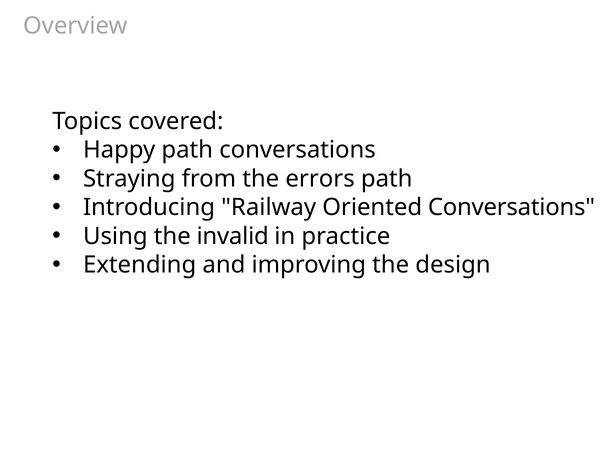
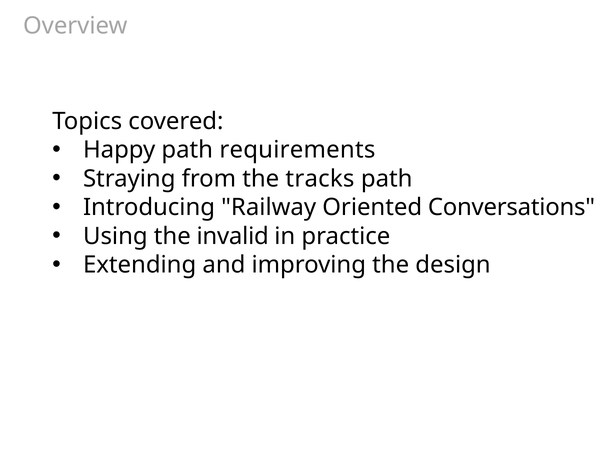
path conversations: conversations -> requirements (297, 150)
errors: errors -> tracks (320, 179)
